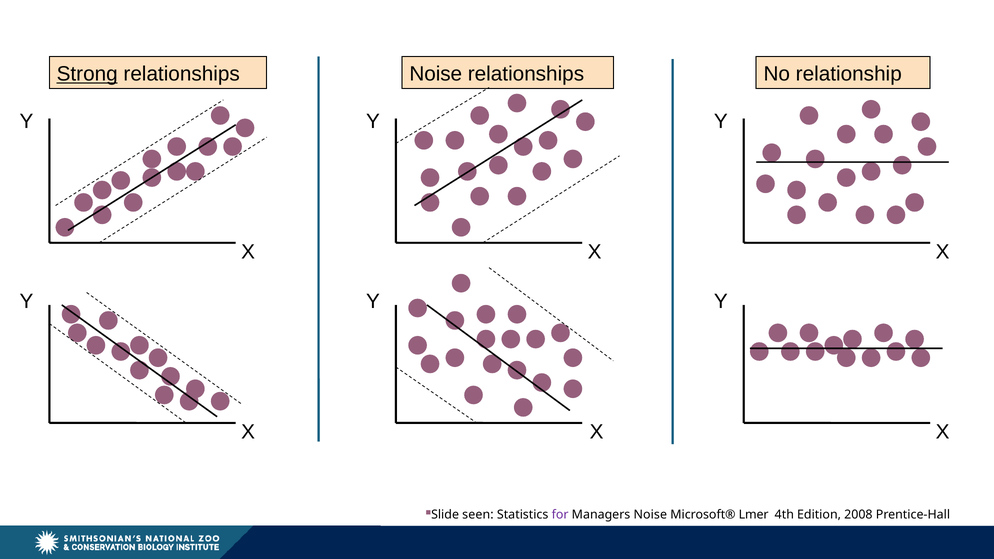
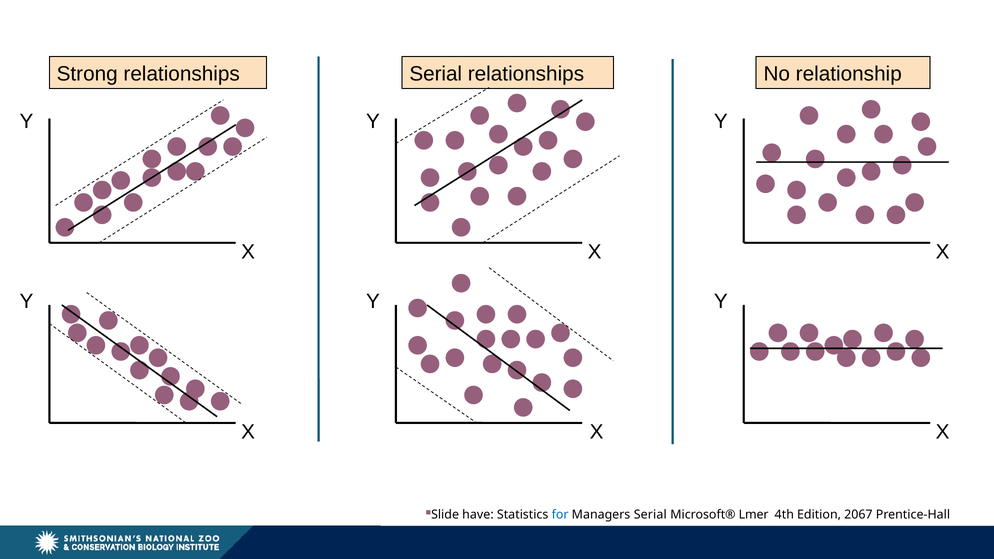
Strong underline: present -> none (87, 74)
relationships Noise: Noise -> Serial (436, 74)
seen: seen -> have (478, 515)
for colour: purple -> blue (560, 515)
Managers Noise: Noise -> Serial (650, 515)
2008: 2008 -> 2067 (858, 515)
